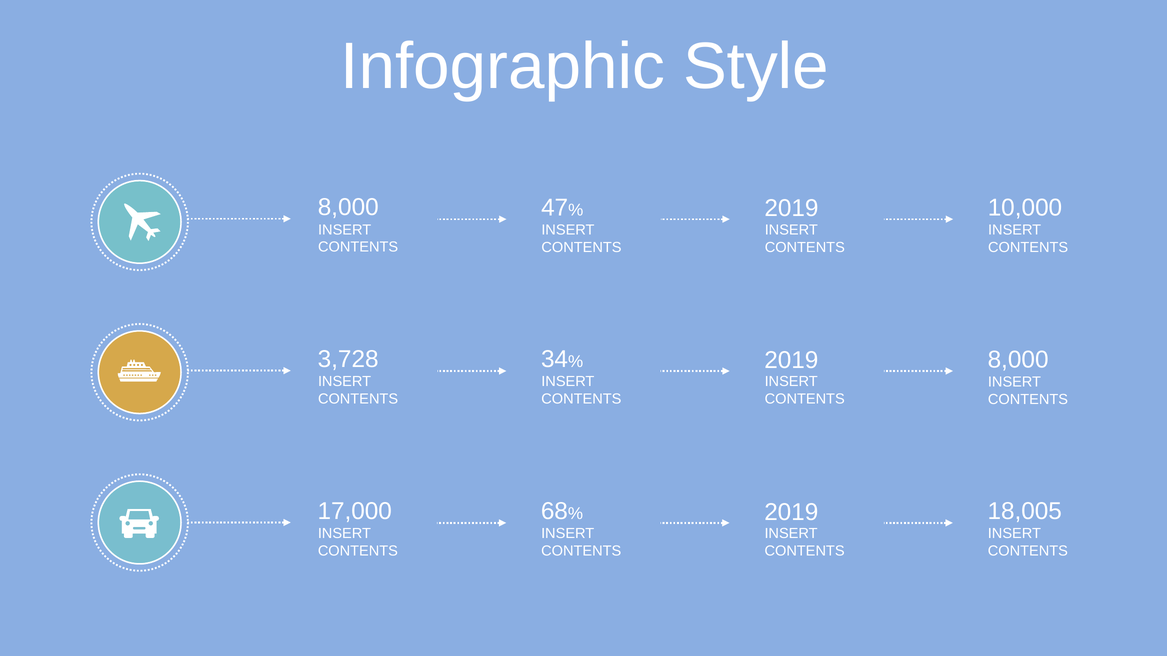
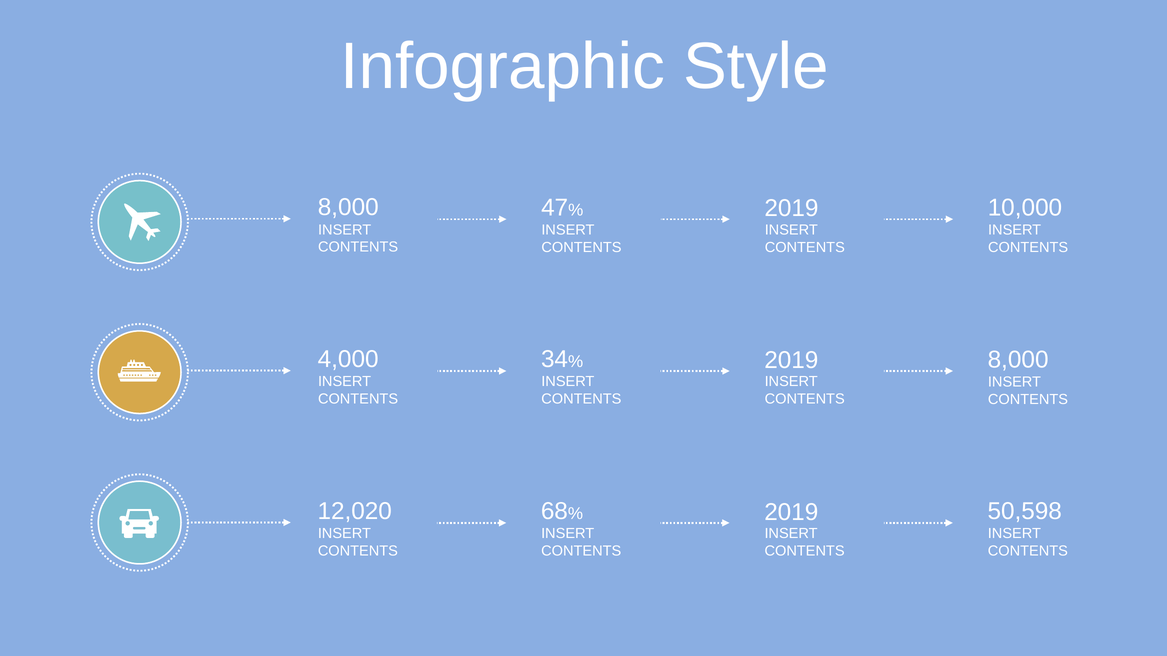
3,728: 3,728 -> 4,000 (348, 360)
17,000: 17,000 -> 12,020 (355, 511)
18,005: 18,005 -> 50,598 (1025, 512)
